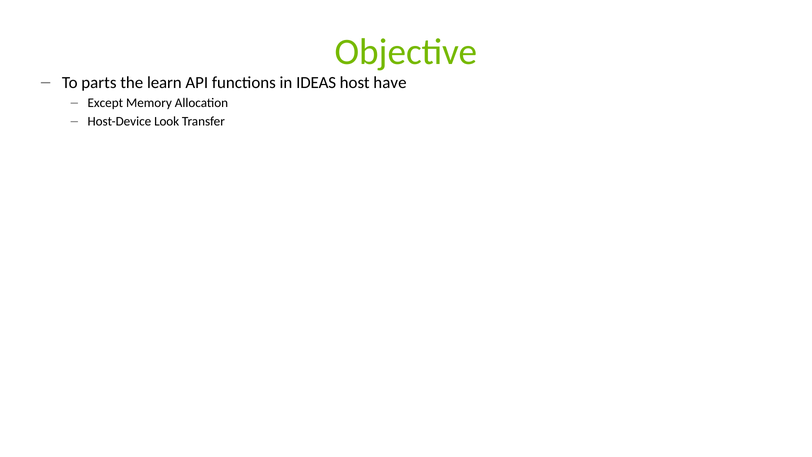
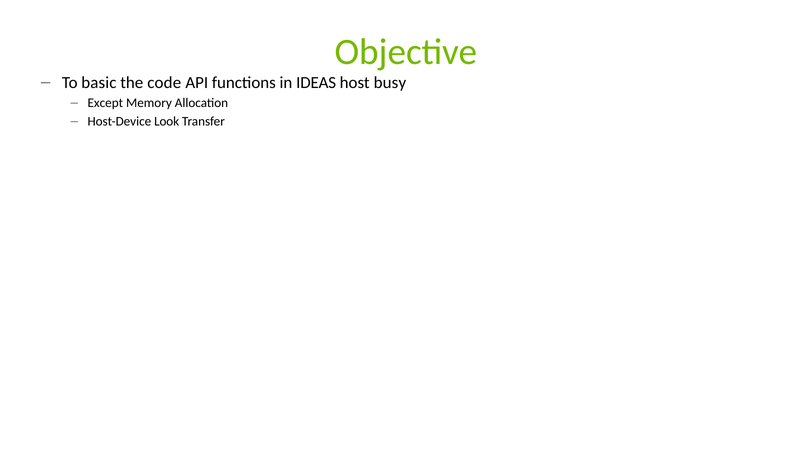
parts: parts -> basic (99, 82)
learn: learn -> code (164, 82)
have: have -> busy (390, 82)
